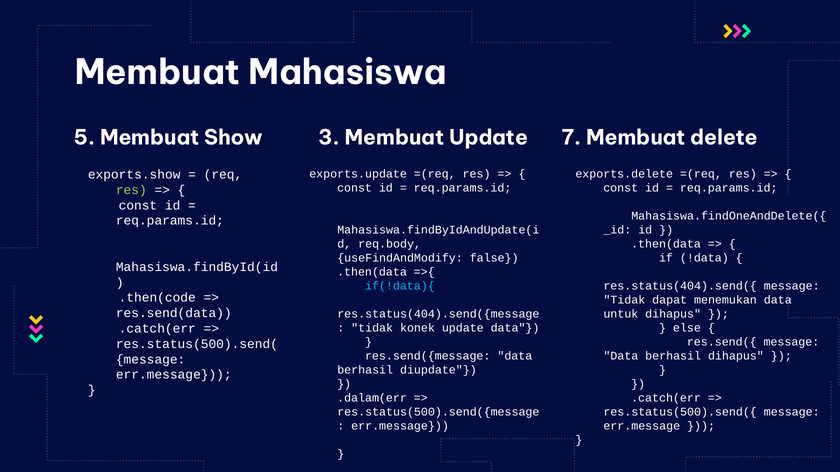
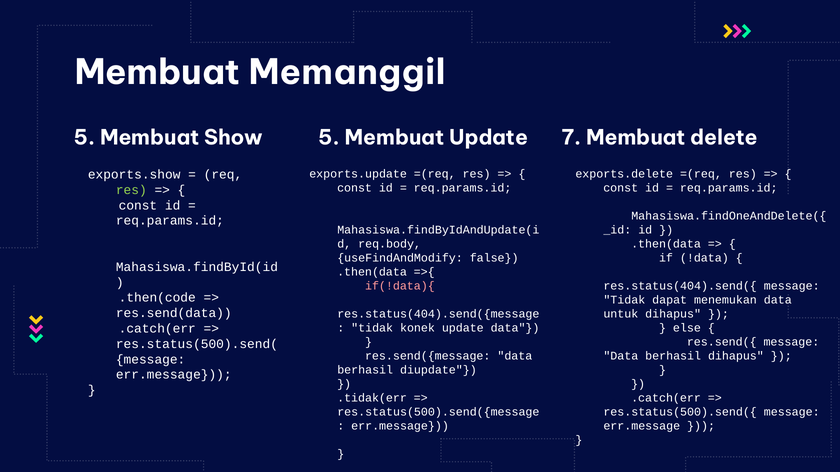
Mahasiswa: Mahasiswa -> Memanggil (347, 73)
Show 3: 3 -> 5 (329, 138)
if(!data){ colour: light blue -> pink (400, 286)
.dalam(err: .dalam(err -> .tidak(err (372, 398)
